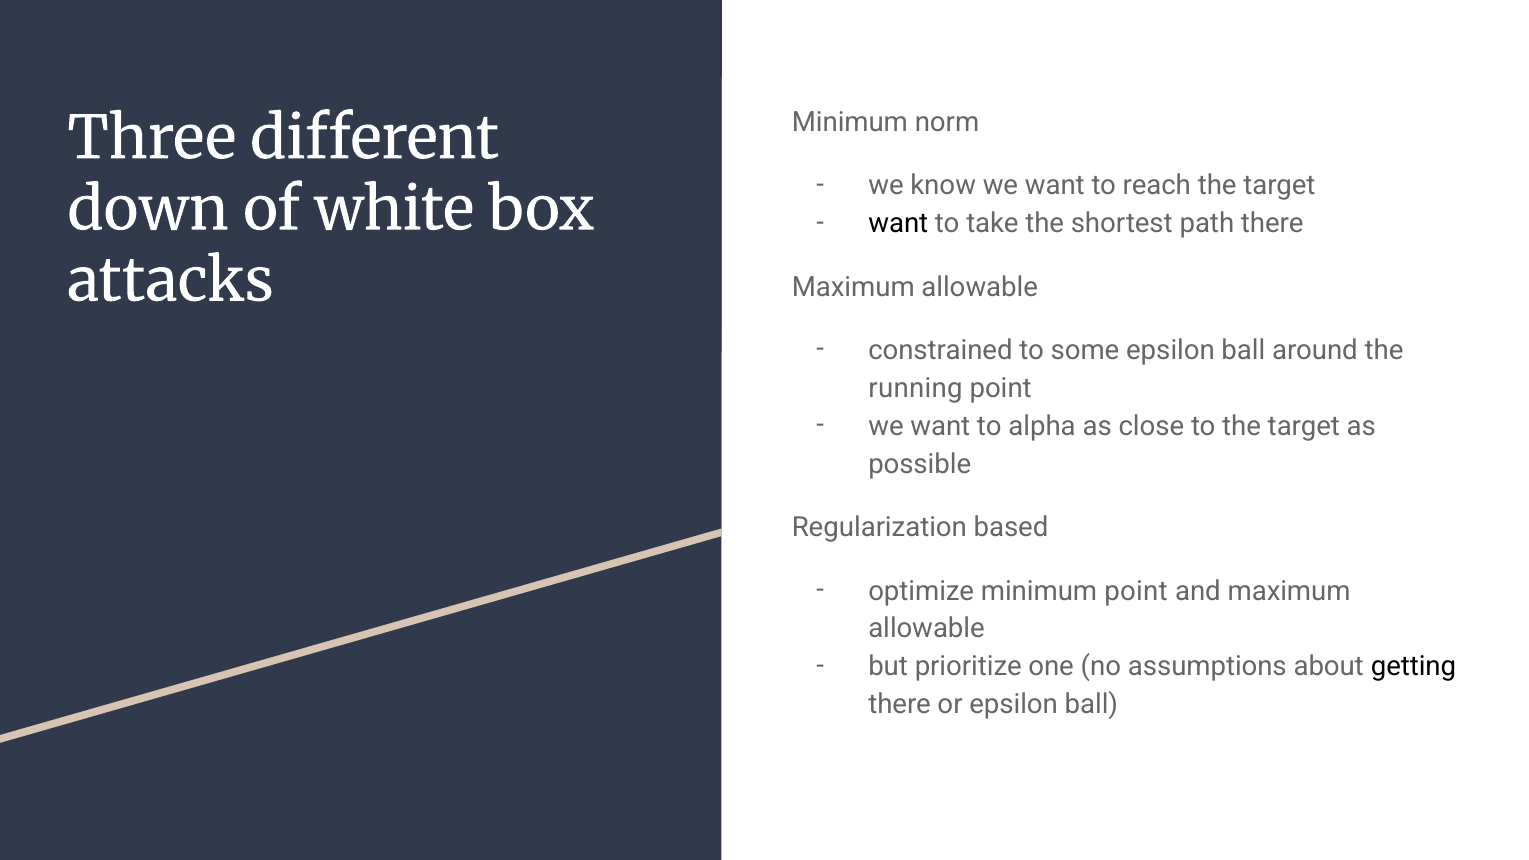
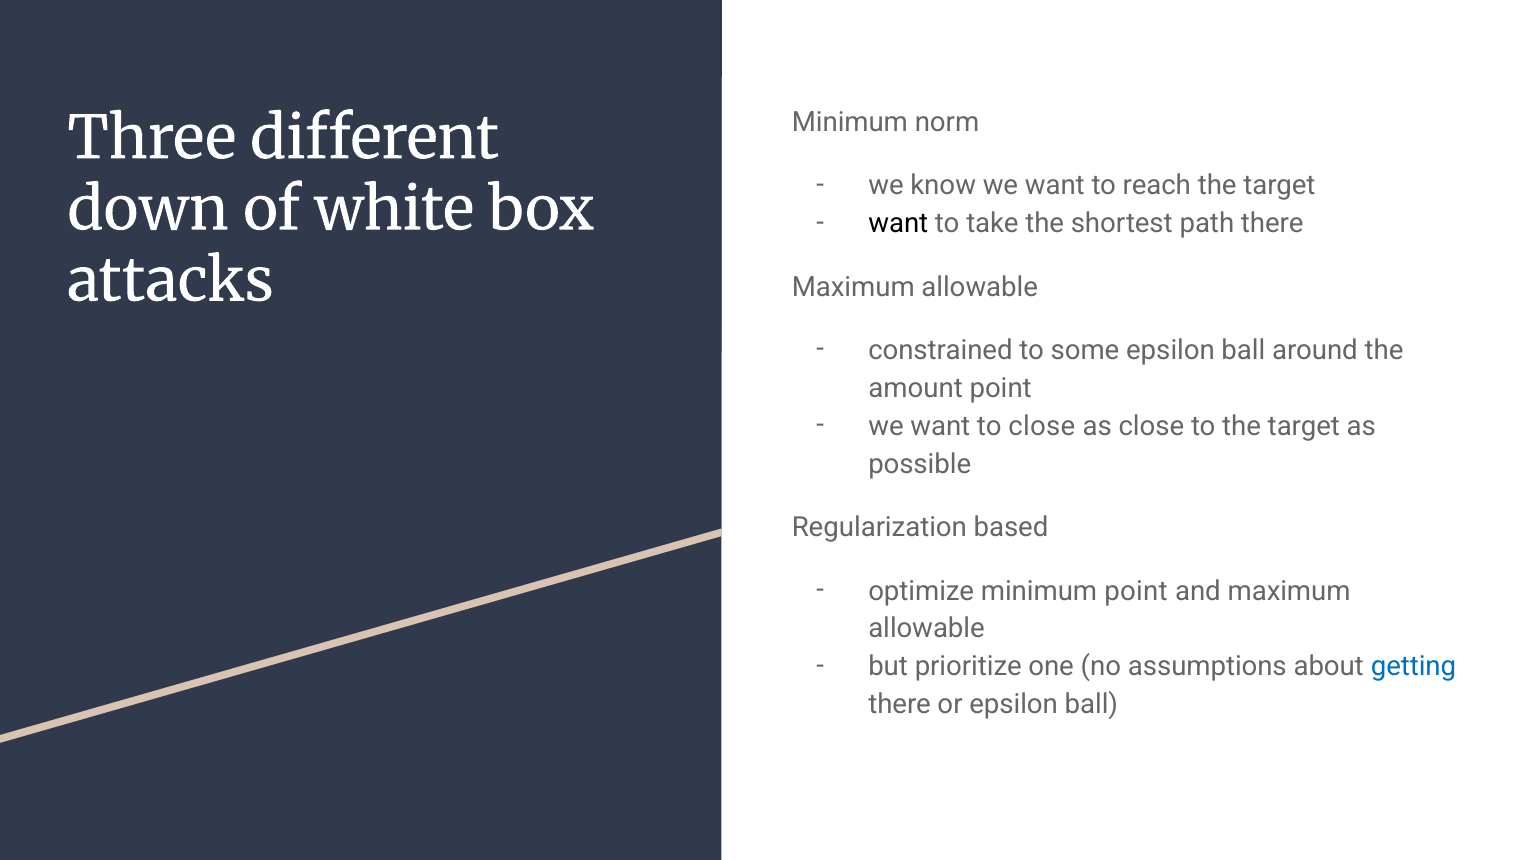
running: running -> amount (916, 388)
to alpha: alpha -> close (1042, 426)
getting colour: black -> blue (1414, 667)
